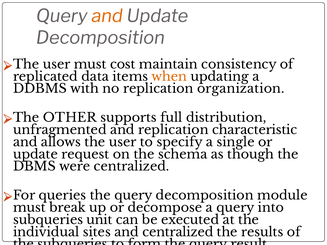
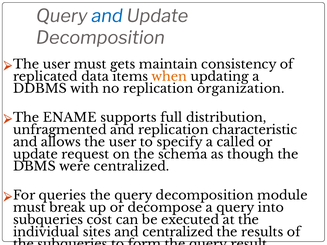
and colour: orange -> blue (107, 16)
cost: cost -> gets (123, 64)
OTHER: OTHER -> ENAME (70, 118)
single: single -> called (236, 142)
unit: unit -> cost (99, 220)
